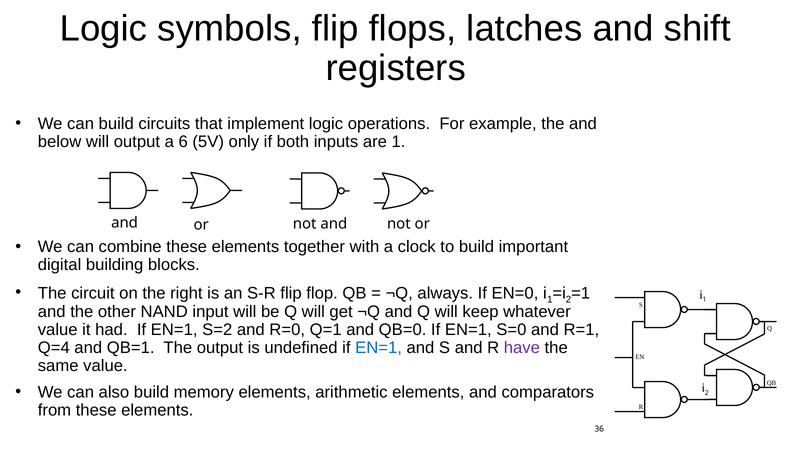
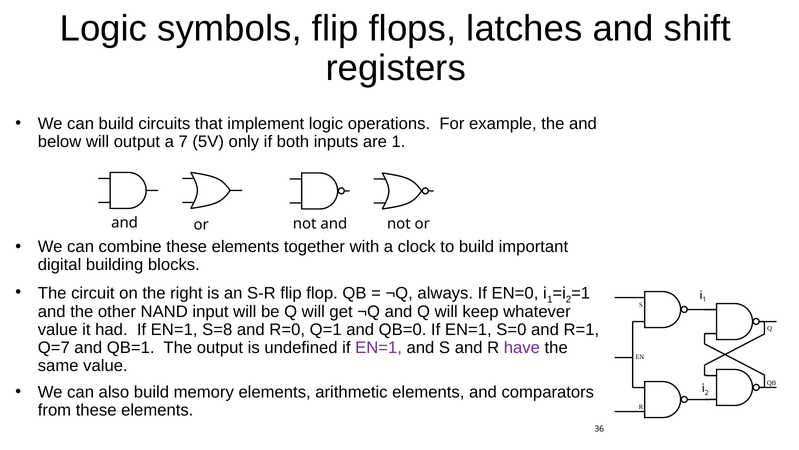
6: 6 -> 7 (183, 141)
S=2: S=2 -> S=8 (217, 329)
Q=4: Q=4 -> Q=7 (54, 347)
EN=1 colour: blue -> purple (379, 347)
